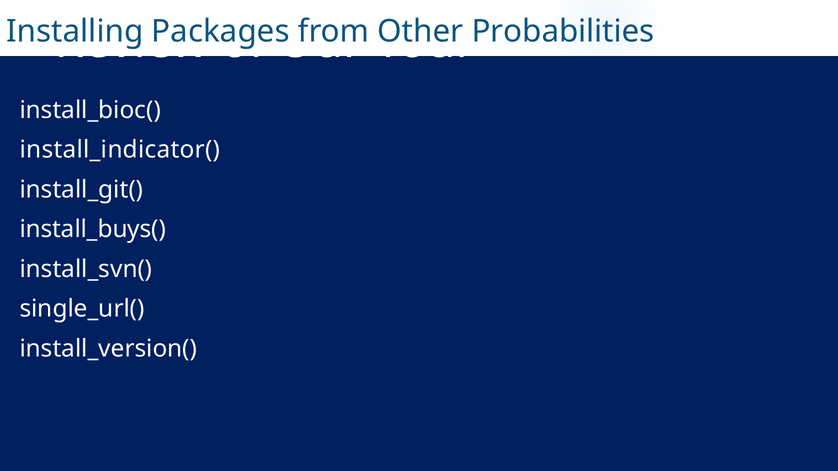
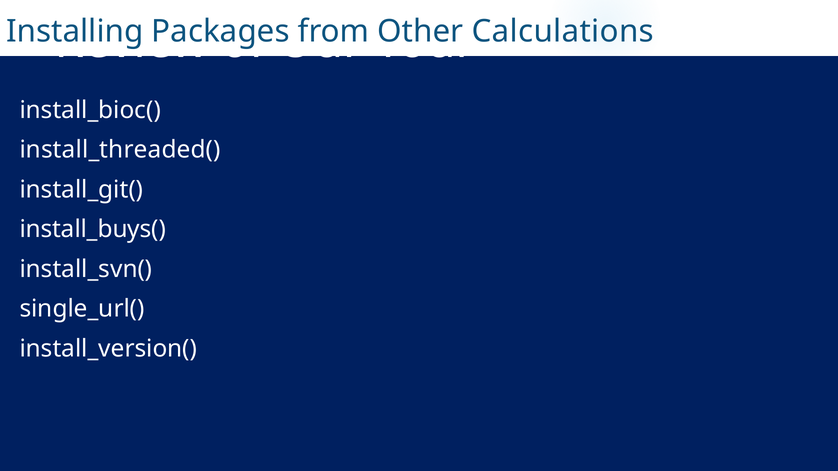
Probabilities: Probabilities -> Calculations (563, 31)
install_indicator(: install_indicator( -> install_threaded( (120, 150)
